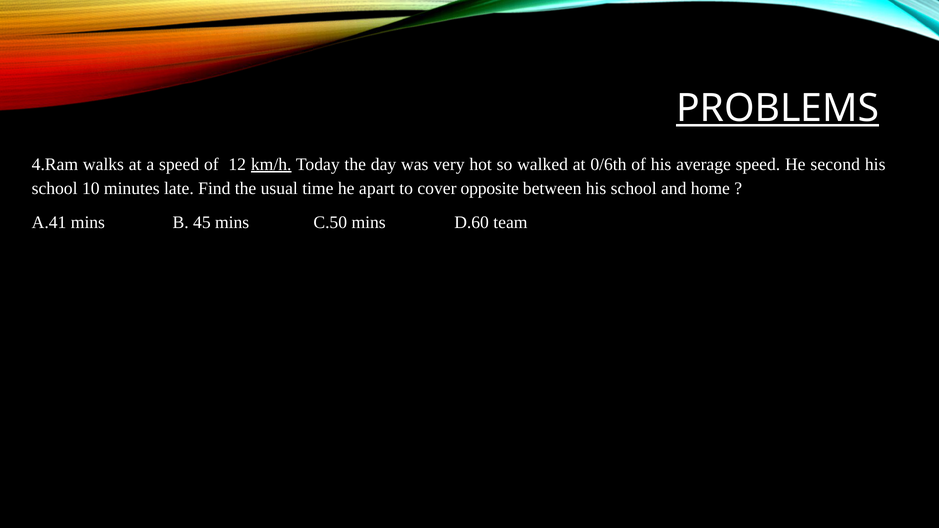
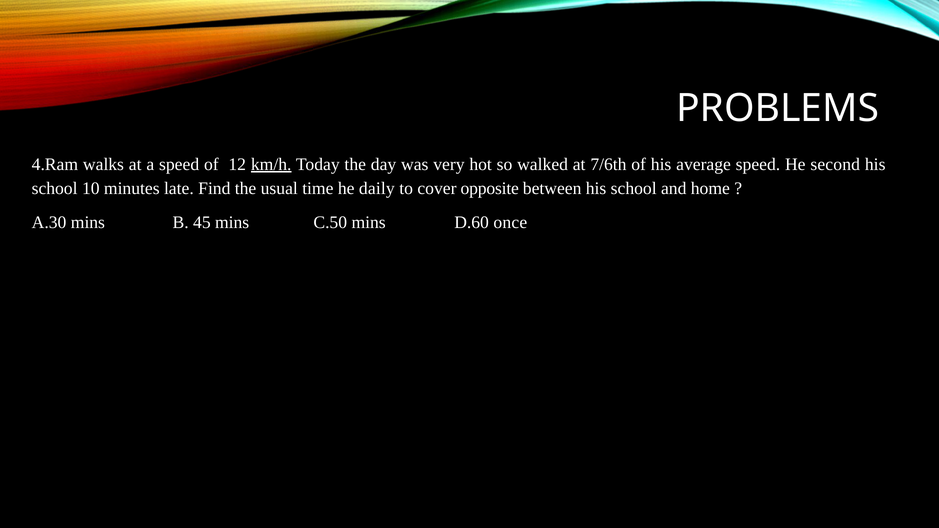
PROBLEMS underline: present -> none (778, 108)
0/6th: 0/6th -> 7/6th (608, 164)
apart: apart -> daily (377, 189)
A.41: A.41 -> A.30 (49, 223)
team: team -> once (510, 223)
